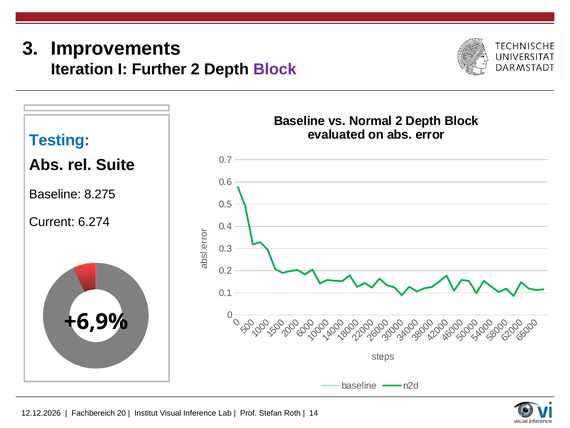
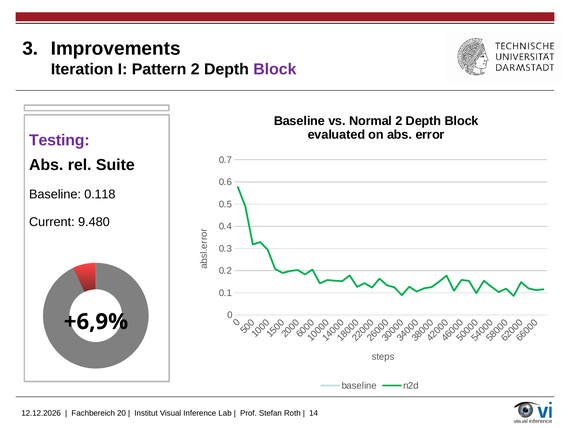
Further: Further -> Pattern (159, 69)
Testing colour: blue -> purple (59, 140)
8.275: 8.275 -> 0.118 (100, 194)
6.274: 6.274 -> 9.480 (94, 222)
